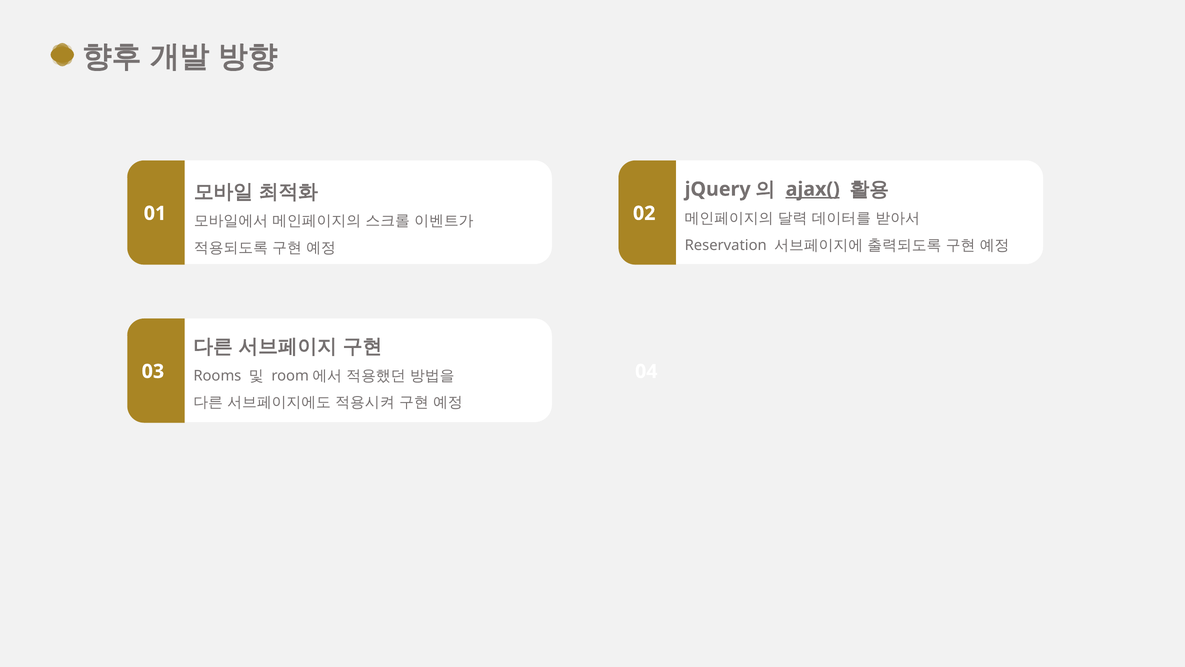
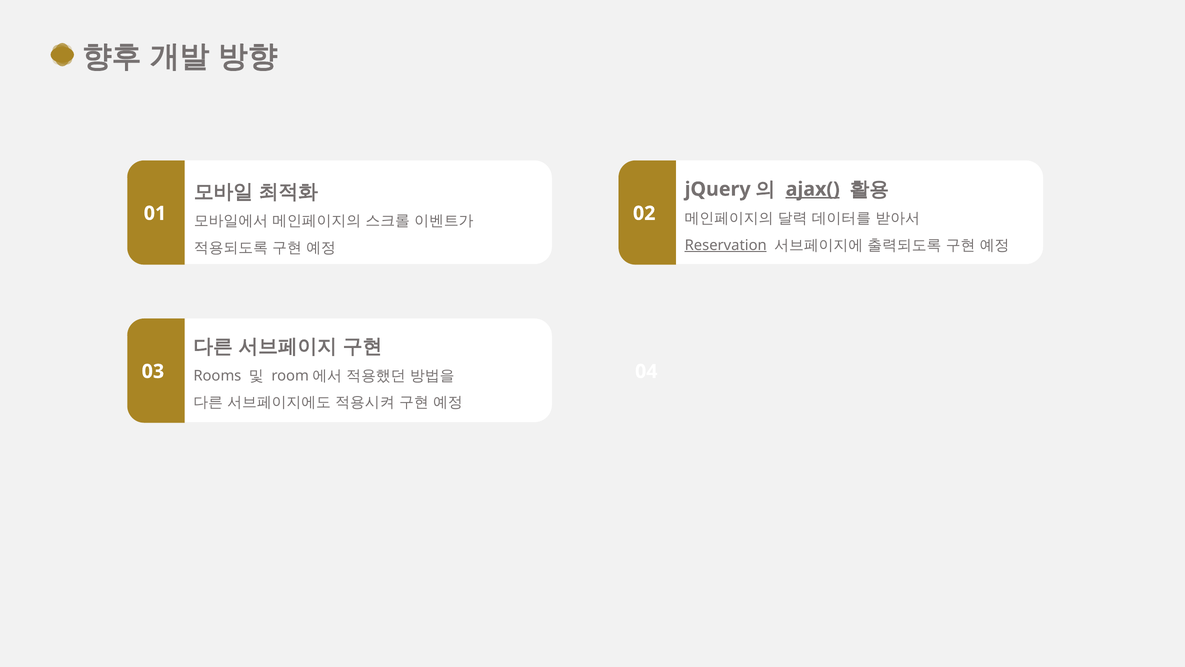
Reservation underline: none -> present (726, 245)
